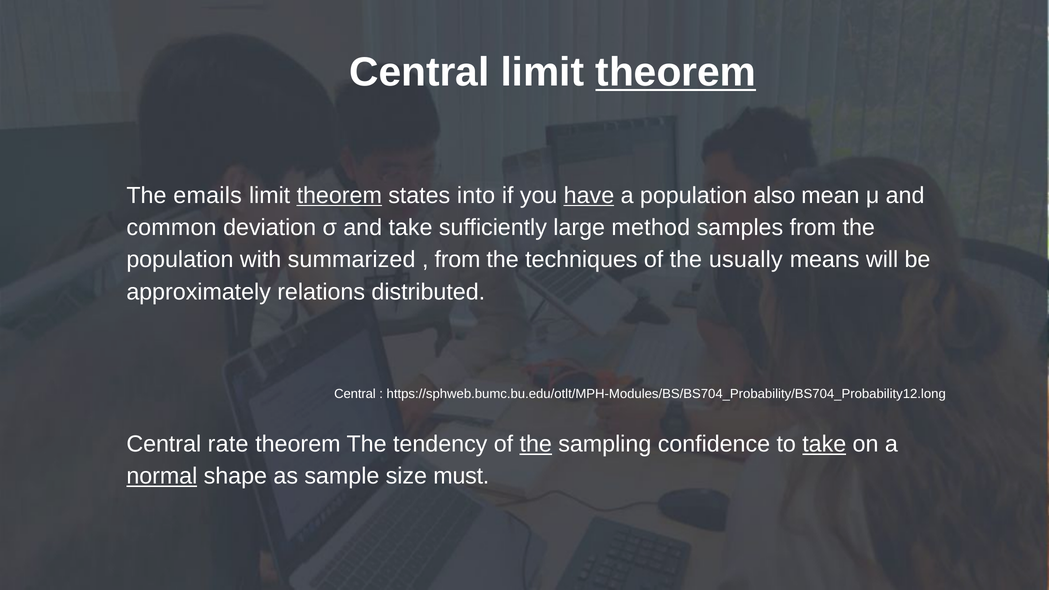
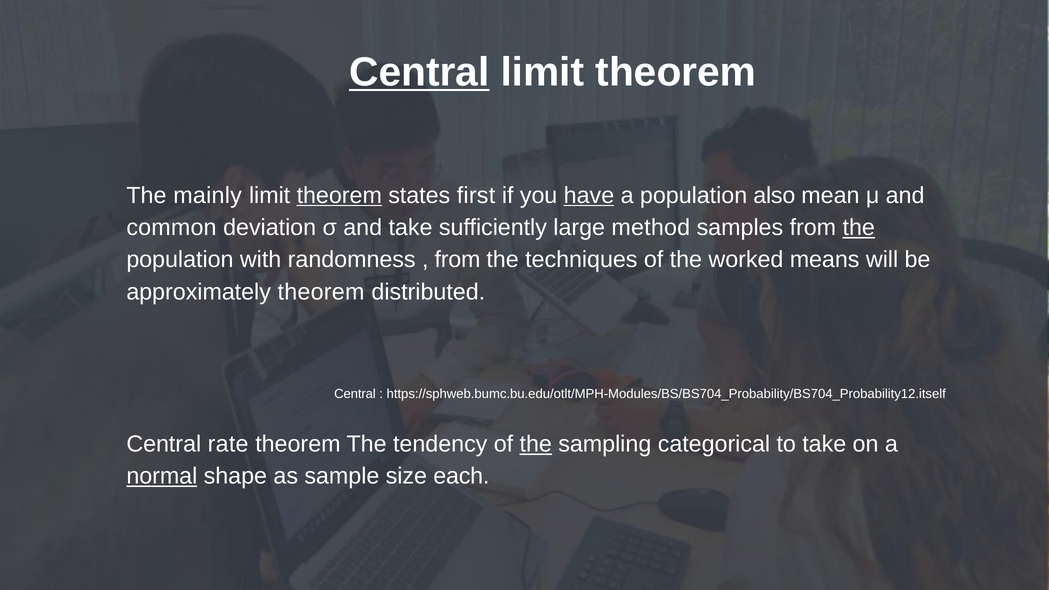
Central underline: none -> present (419, 72)
theorem underline: present -> none (676, 72)
emails: emails -> mainly (208, 195)
into: into -> first (476, 195)
the underline: none -> present (859, 228)
summarized: summarized -> randomness (352, 260)
usually: usually -> worked (746, 260)
approximately relations: relations -> theorem (321, 292)
https://sphweb.bumc.bu.edu/otlt/MPH-Modules/BS/BS704_Probability/BS704_Probability12.long: https://sphweb.bumc.bu.edu/otlt/MPH-Modules/BS/BS704_Probability/BS704_Probability12.long -> https://sphweb.bumc.bu.edu/otlt/MPH-Modules/BS/BS704_Probability/BS704_Probability12.itself (666, 394)
confidence: confidence -> categorical (714, 444)
take underline: present -> none (824, 444)
must: must -> each (461, 476)
